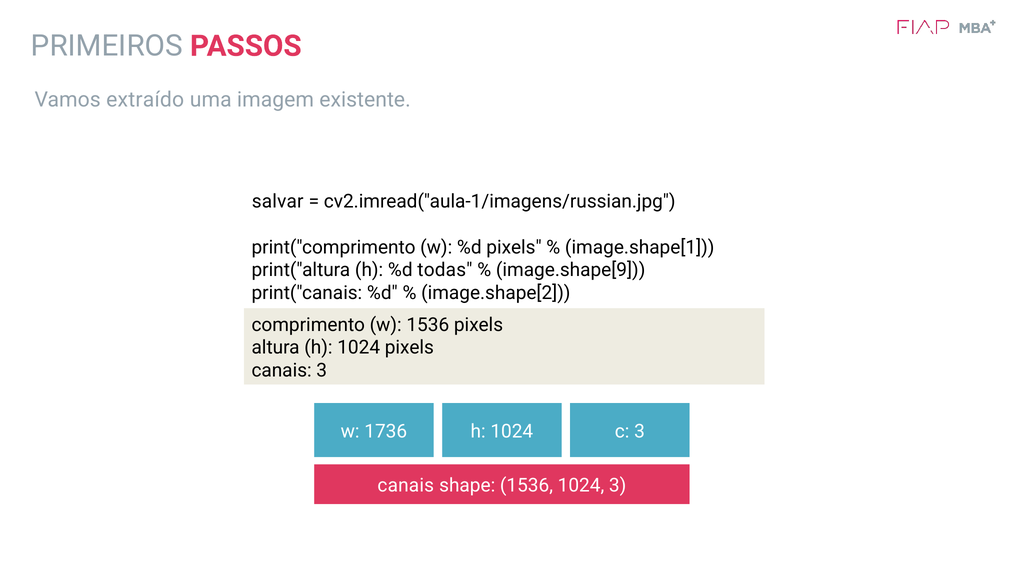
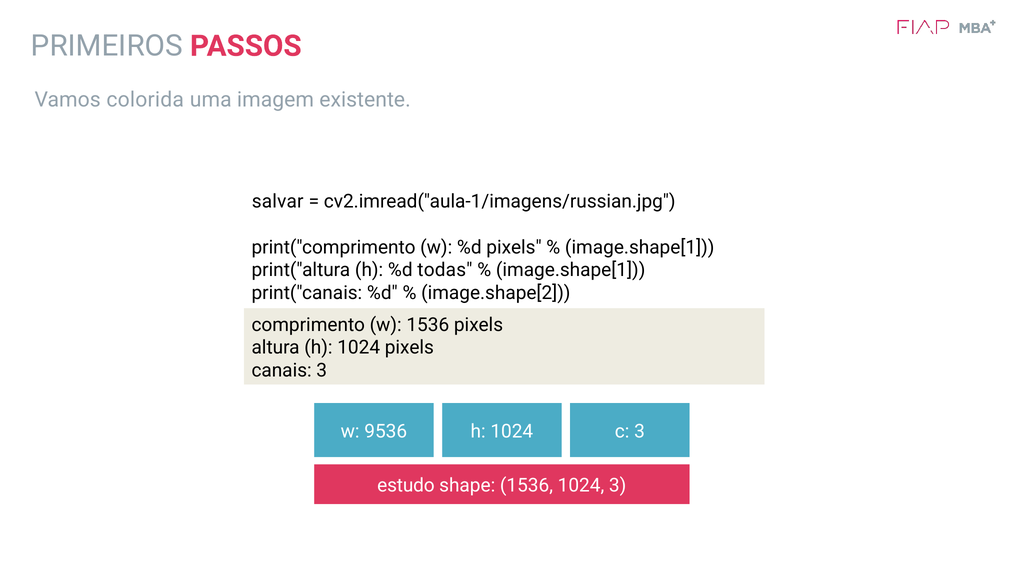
extraído: extraído -> colorida (145, 100)
image.shape[9: image.shape[9 -> image.shape[1 (571, 270)
1736: 1736 -> 9536 (386, 431)
canais: canais -> estudo (406, 485)
